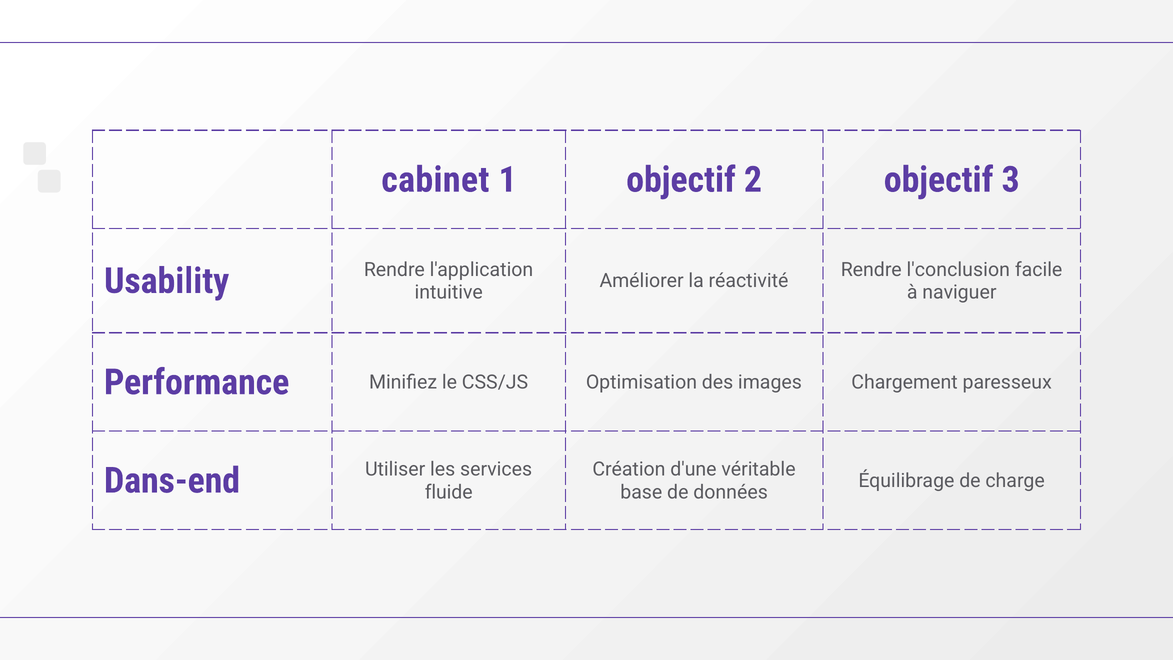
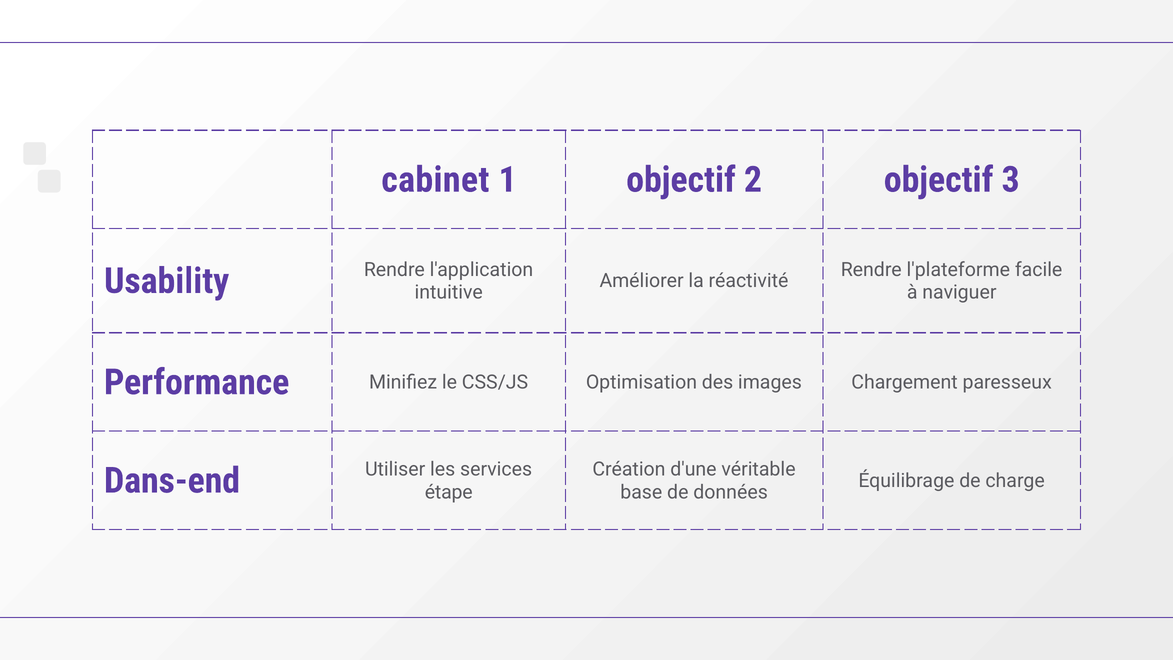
l'conclusion: l'conclusion -> l'plateforme (958, 269)
fluide: fluide -> étape (449, 492)
